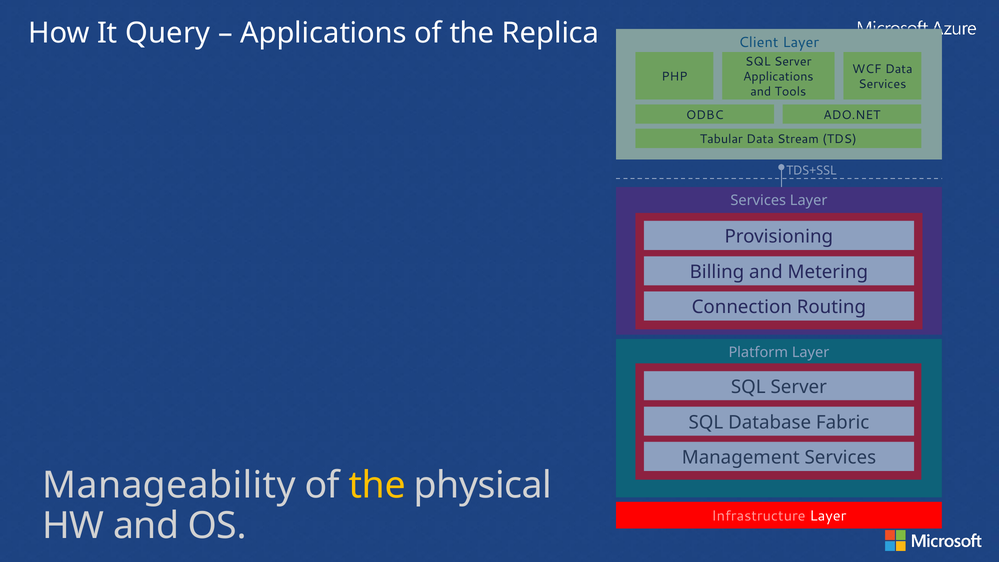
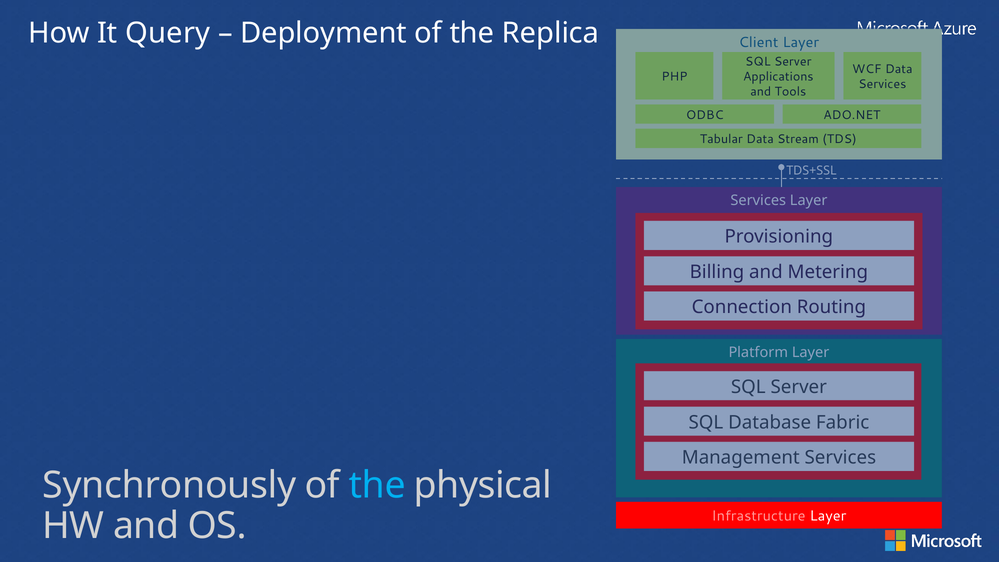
Applications: Applications -> Deployment (324, 33)
Manageability: Manageability -> Synchronously (169, 485)
the colour: yellow -> light blue (377, 485)
